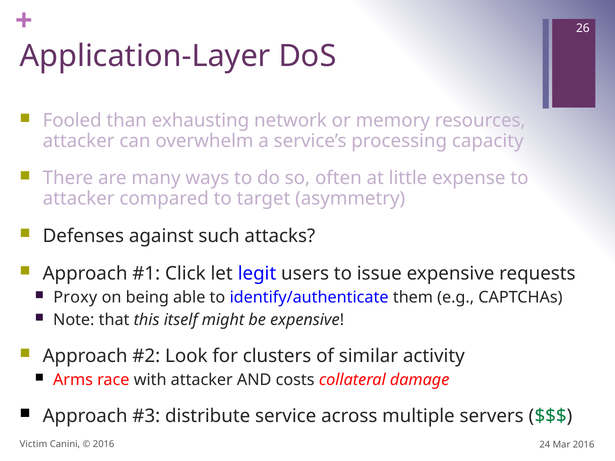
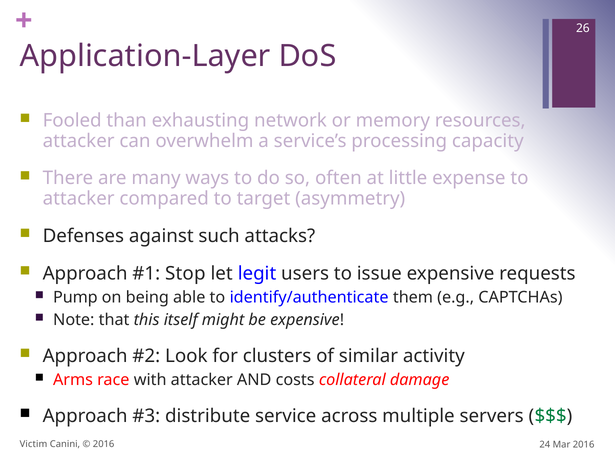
Click: Click -> Stop (185, 273)
Proxy: Proxy -> Pump (75, 298)
